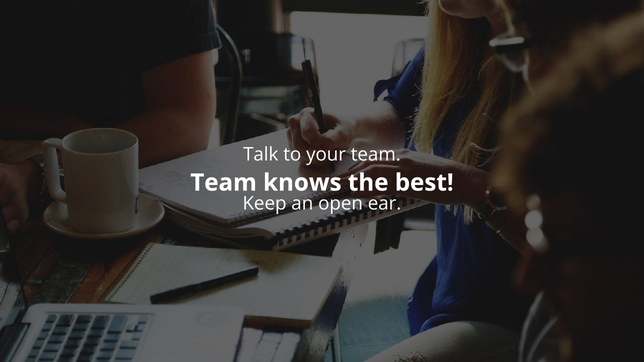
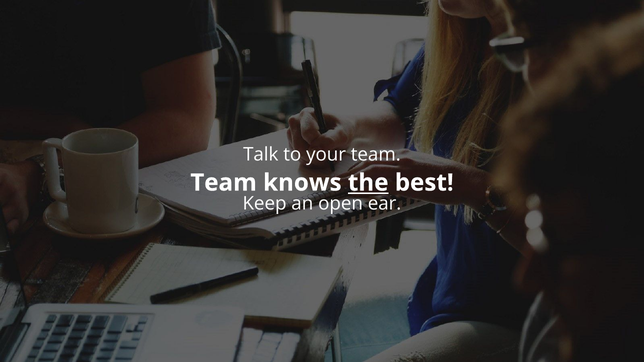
the underline: none -> present (368, 183)
